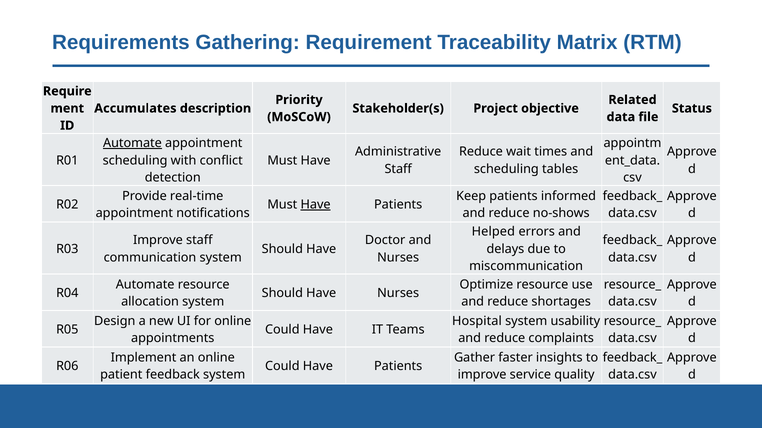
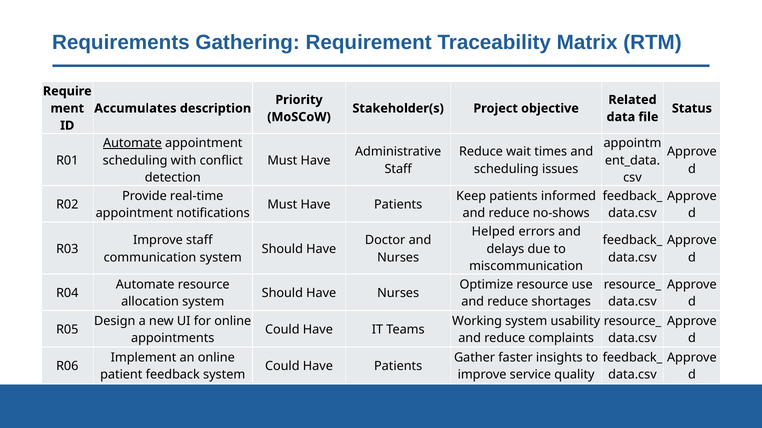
tables: tables -> issues (560, 169)
Have underline: present -> none (316, 205)
Hospital: Hospital -> Working (477, 322)
